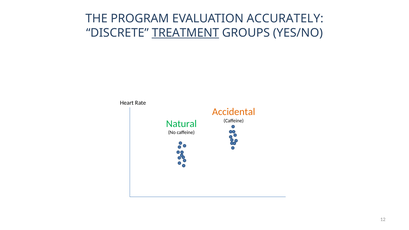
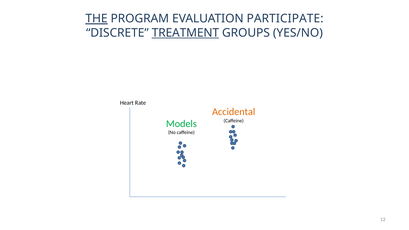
THE underline: none -> present (97, 19)
ACCURATELY: ACCURATELY -> PARTICIPATE (285, 19)
Natural: Natural -> Models (181, 124)
